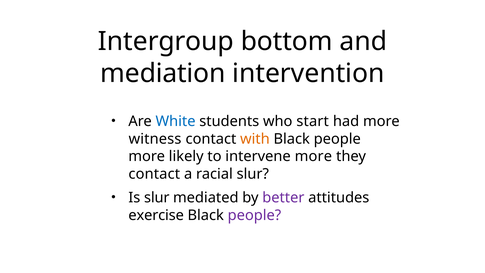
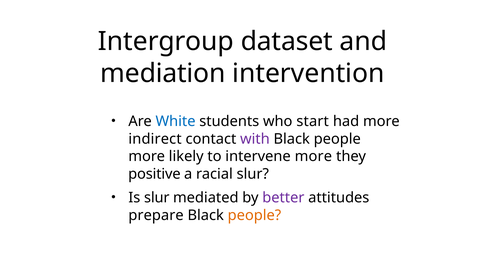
bottom: bottom -> dataset (287, 41)
witness: witness -> indirect (155, 139)
with colour: orange -> purple (255, 139)
contact: contact -> positive (154, 174)
exercise: exercise -> prepare (156, 215)
people colour: purple -> orange (254, 215)
